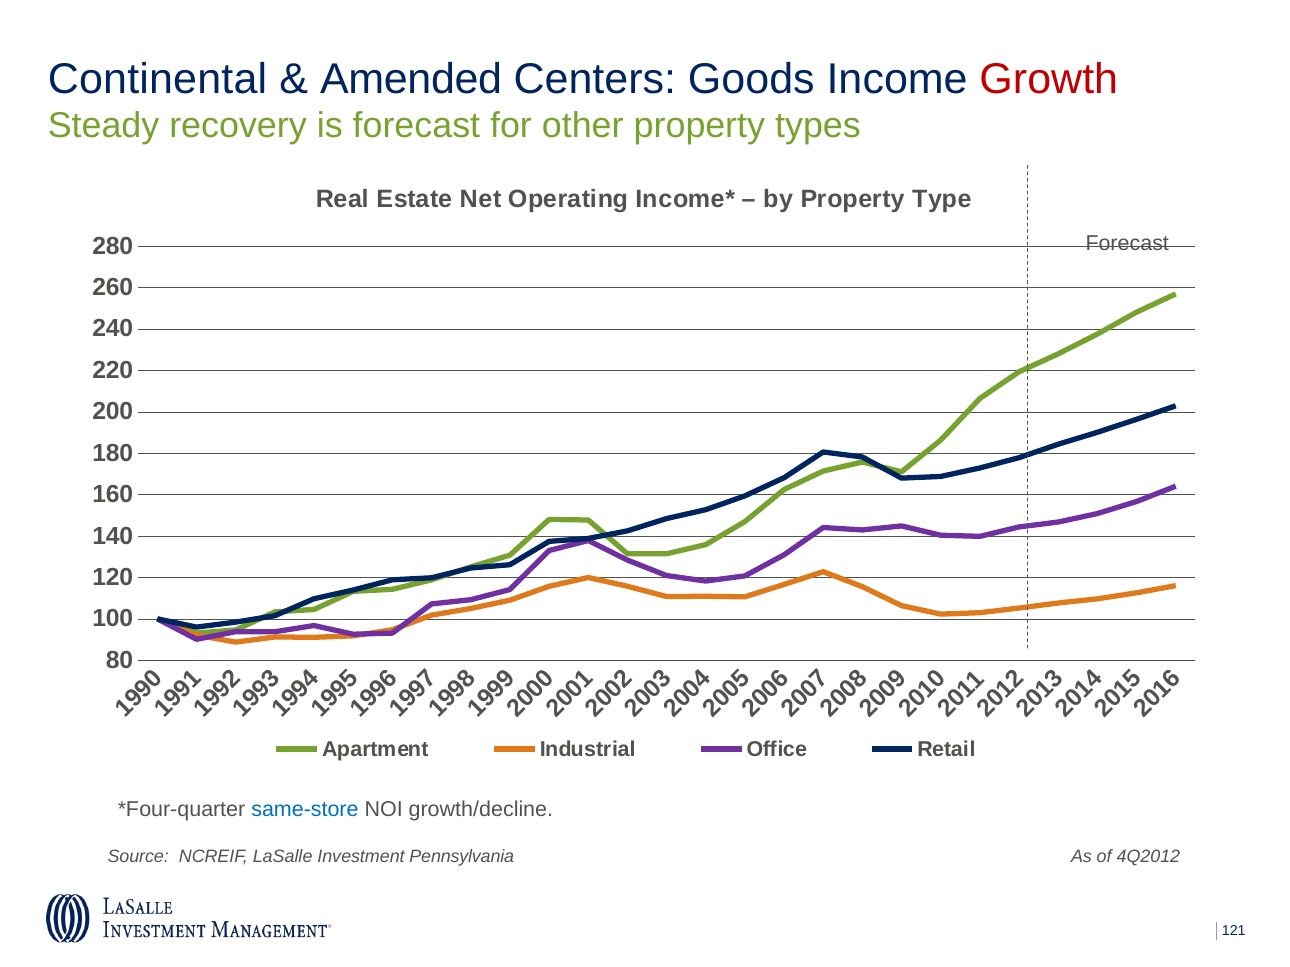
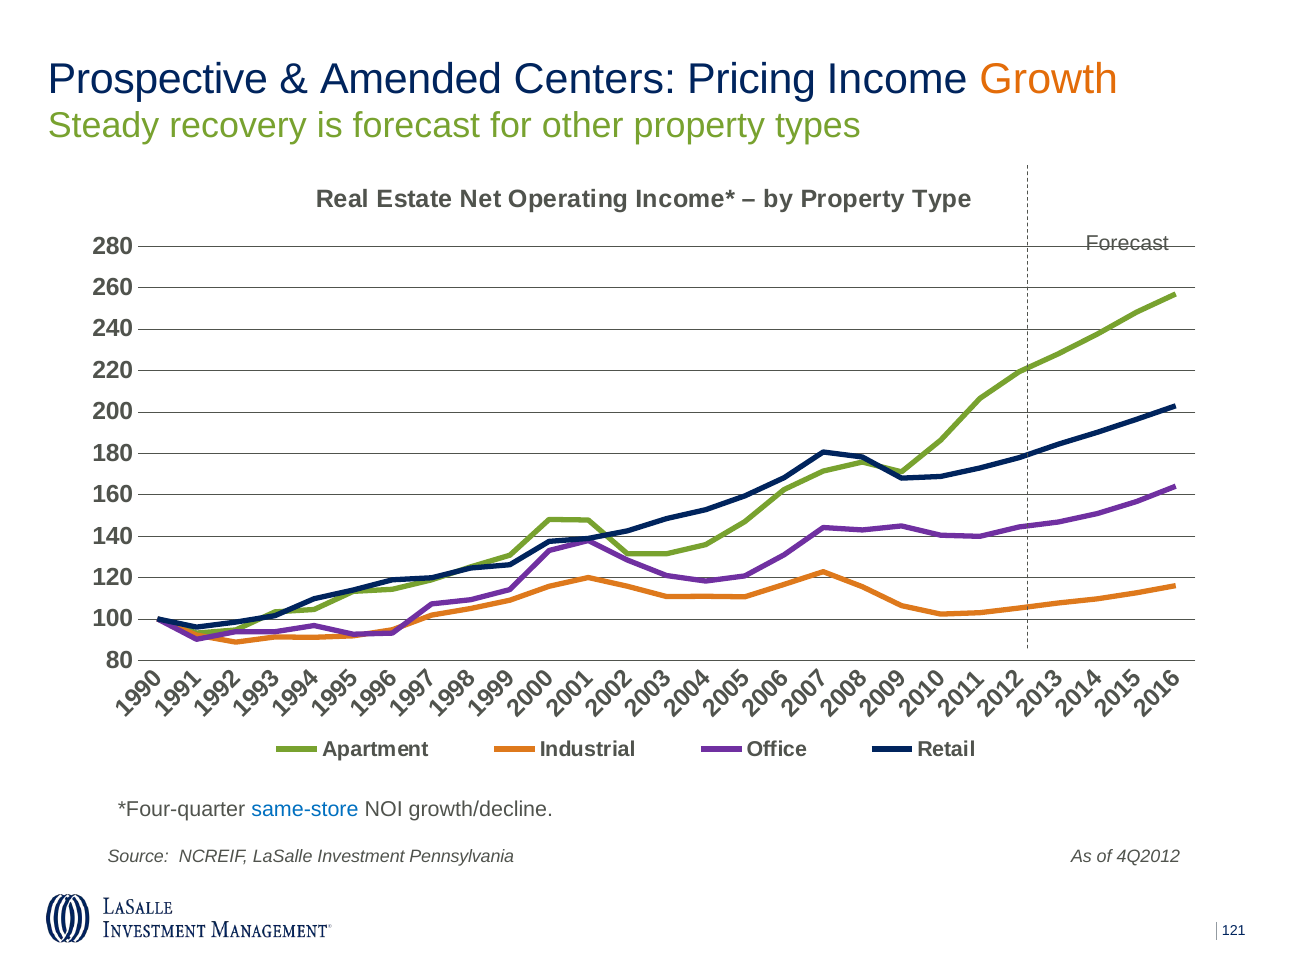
Continental: Continental -> Prospective (158, 79)
Goods: Goods -> Pricing (752, 79)
Growth colour: red -> orange (1049, 79)
